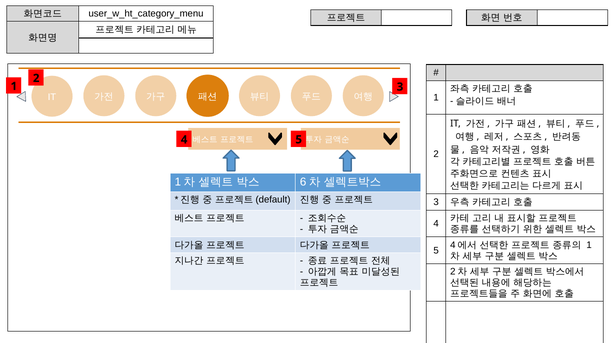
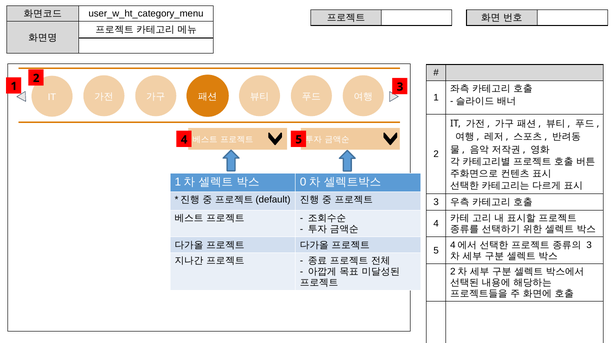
6: 6 -> 0 (303, 183)
1: 1 -> 3 (589, 245)
